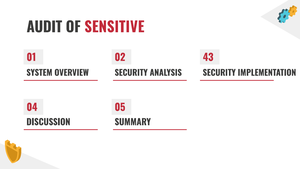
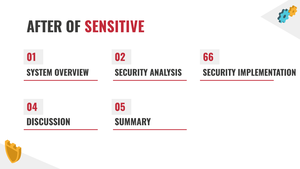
AUDIT: AUDIT -> AFTER (44, 27)
43: 43 -> 66 (208, 58)
